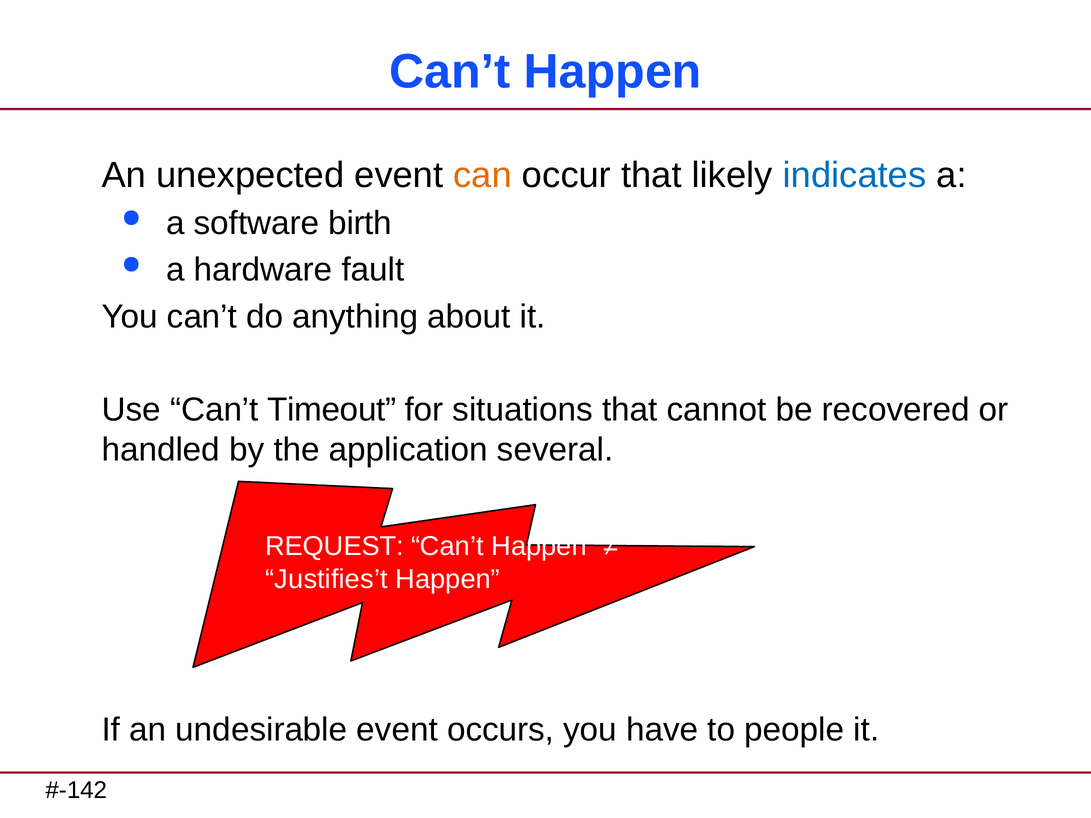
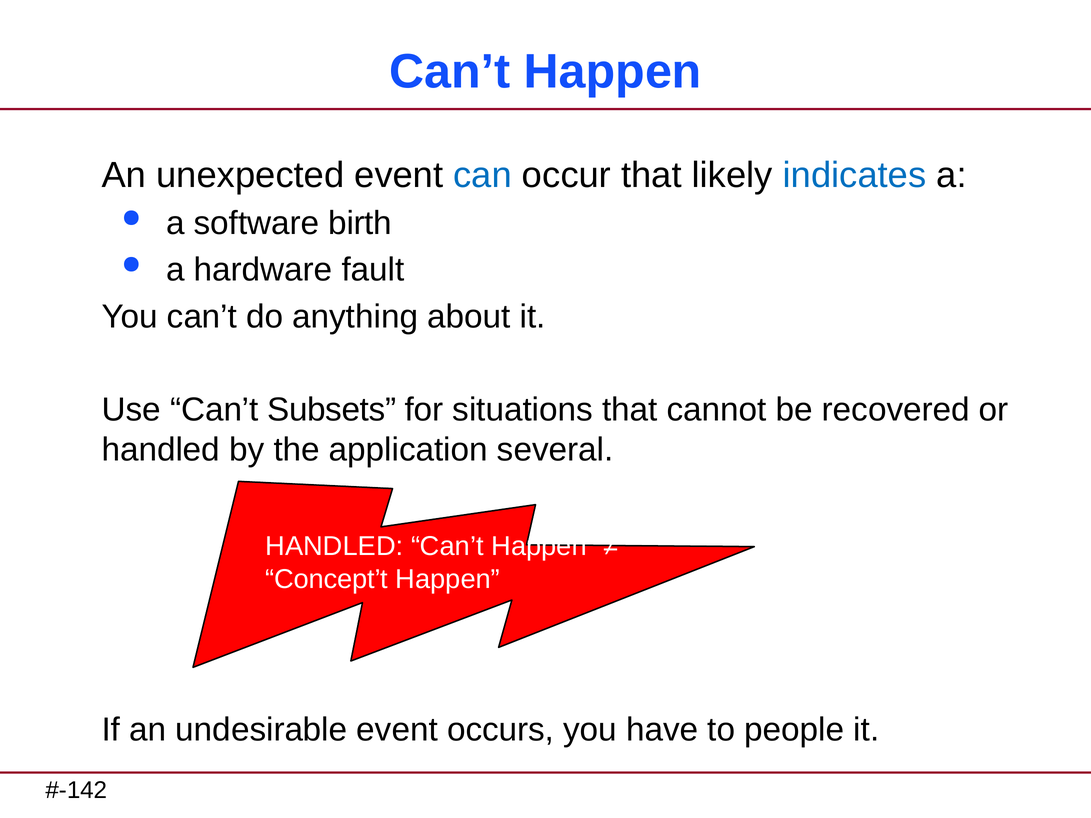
can colour: orange -> blue (483, 175)
Timeout: Timeout -> Subsets (332, 410)
REQUEST: REQUEST -> HANDLED (334, 547)
Justifies’t: Justifies’t -> Concept’t (327, 579)
